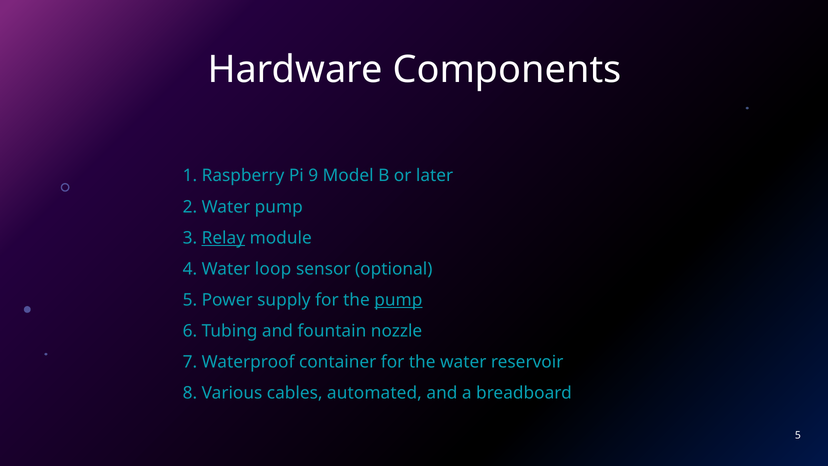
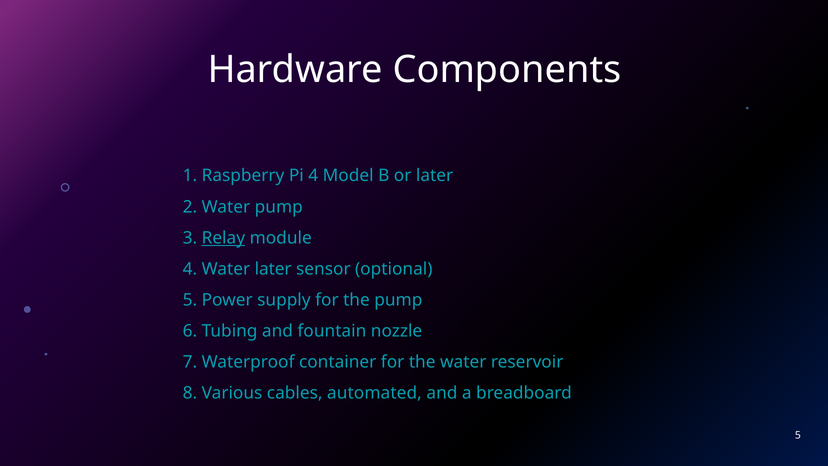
Pi 9: 9 -> 4 (313, 176)
Water loop: loop -> later (273, 269)
pump underline: present -> none (398, 300)
